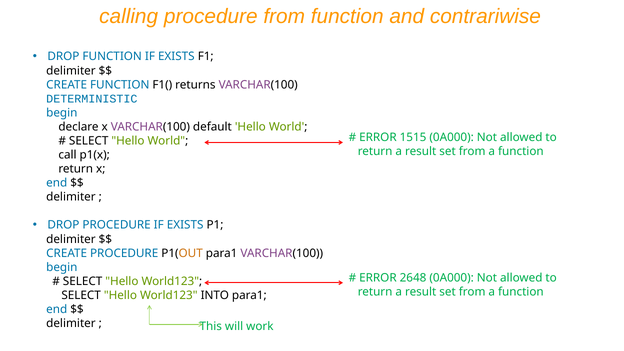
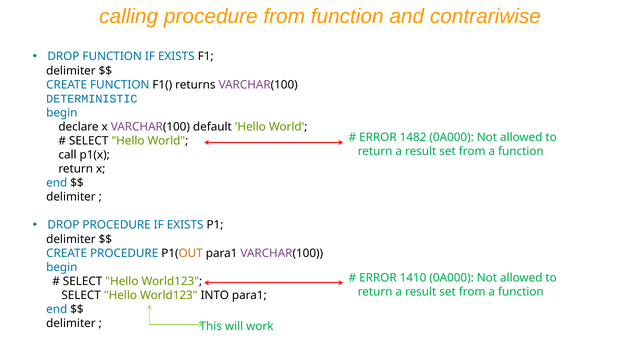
1515: 1515 -> 1482 (413, 137)
2648: 2648 -> 1410 (413, 278)
